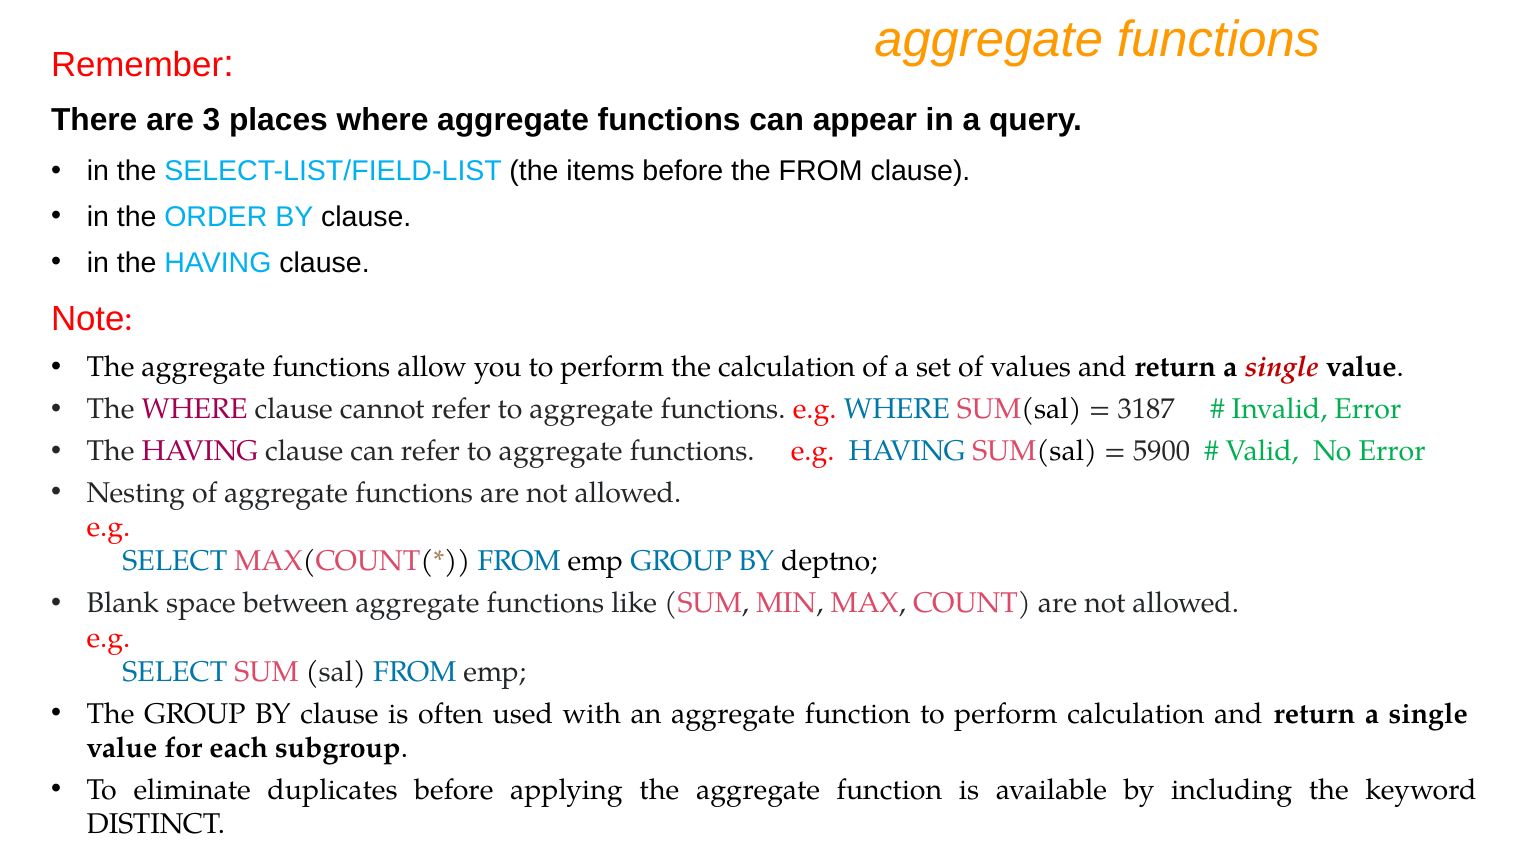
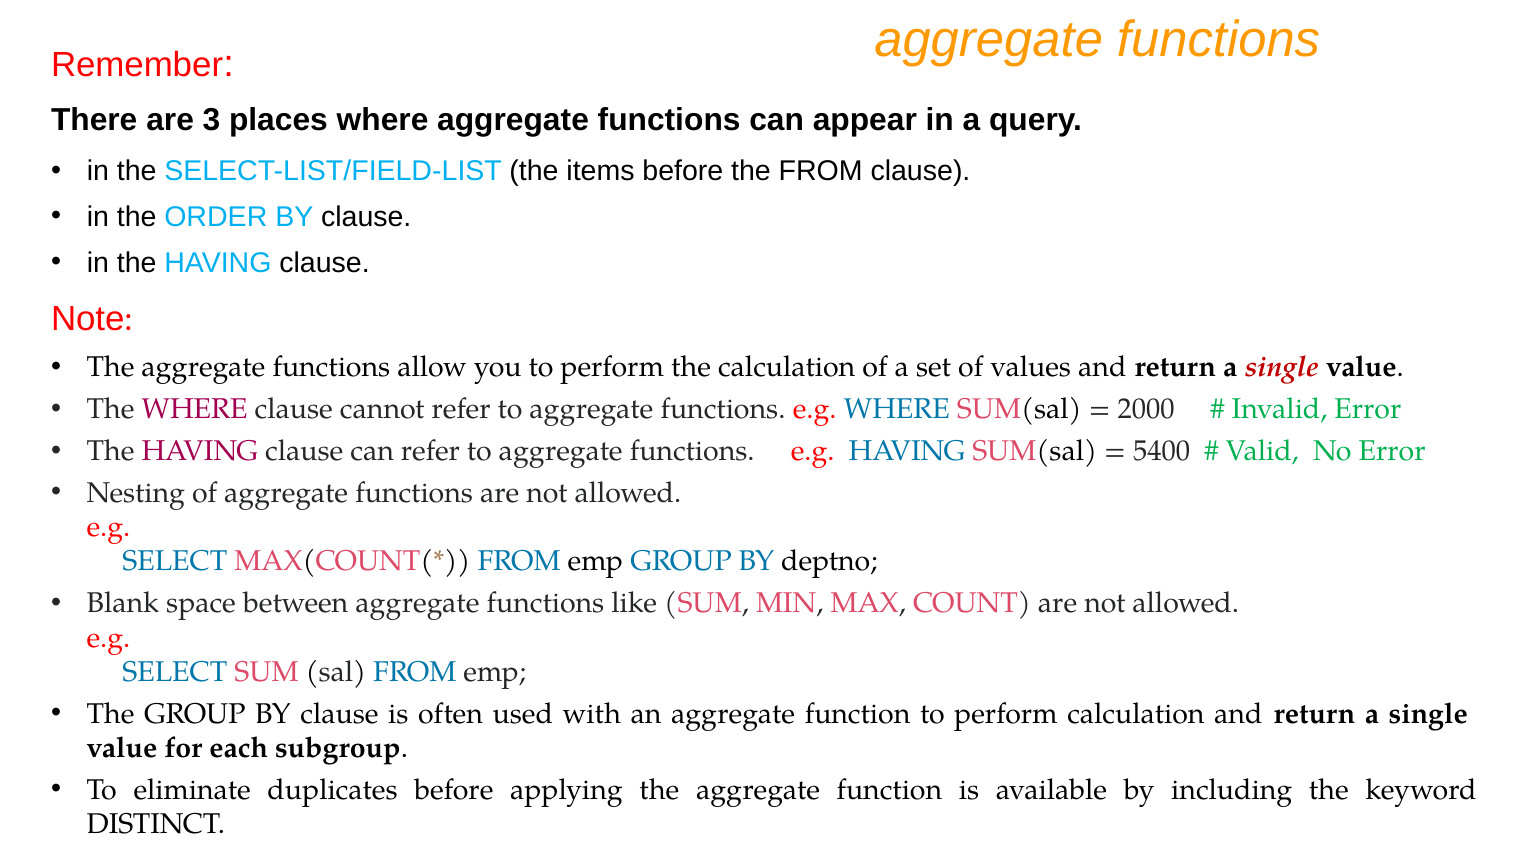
3187: 3187 -> 2000 (1146, 409)
5900: 5900 -> 5400 (1162, 451)
